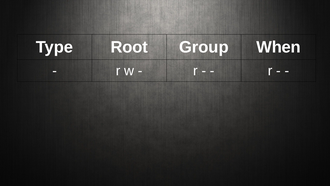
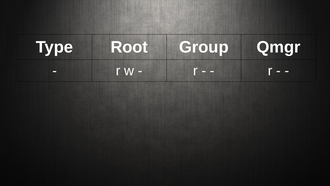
When: When -> Qmgr (279, 47)
